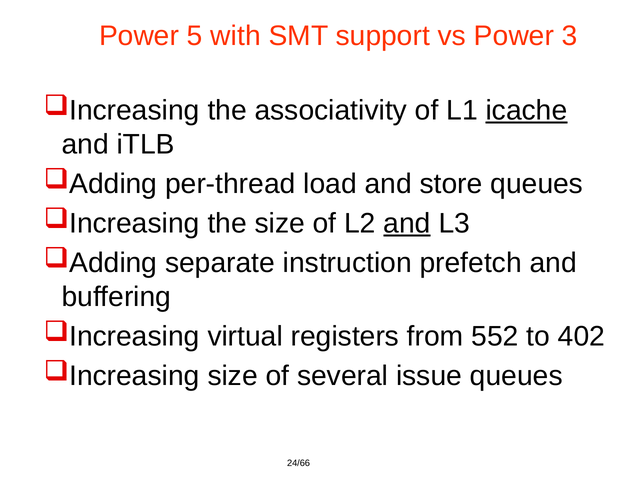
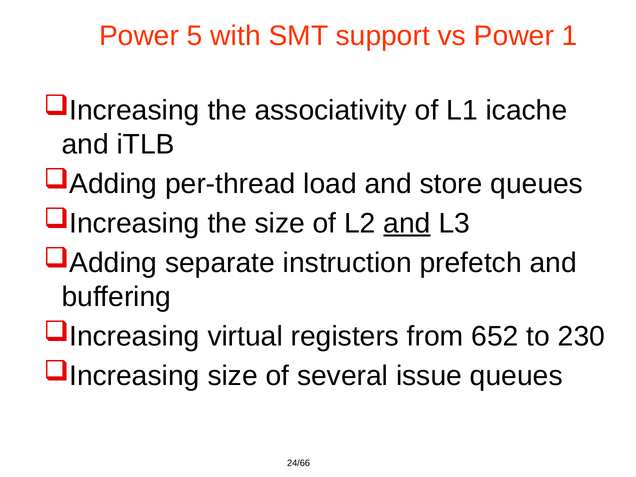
3: 3 -> 1 (570, 36)
icache underline: present -> none (526, 110)
552: 552 -> 652 (495, 336)
402: 402 -> 230 (581, 336)
